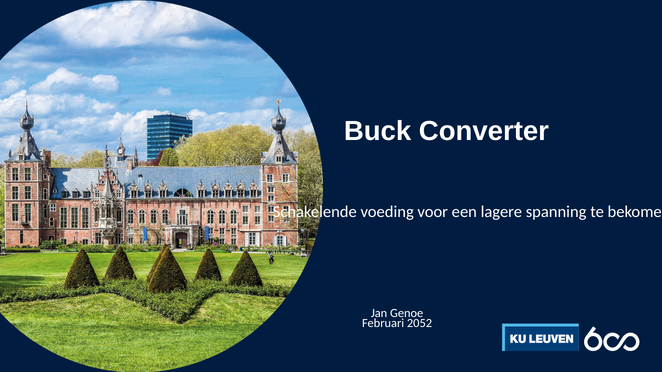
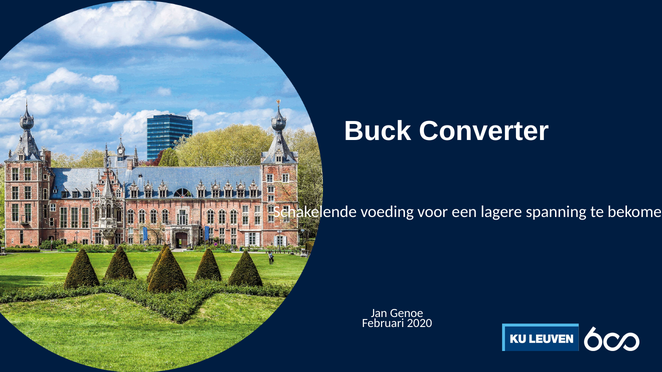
2052: 2052 -> 2020 (420, 324)
